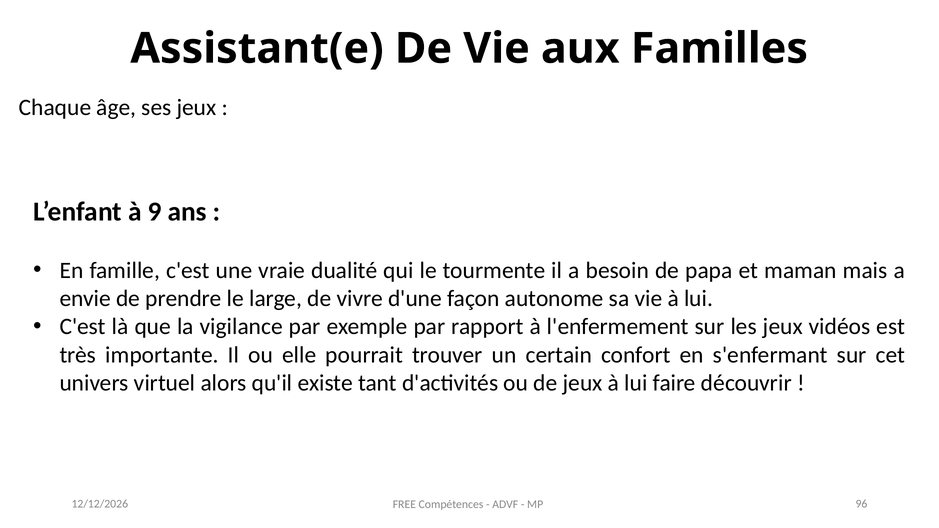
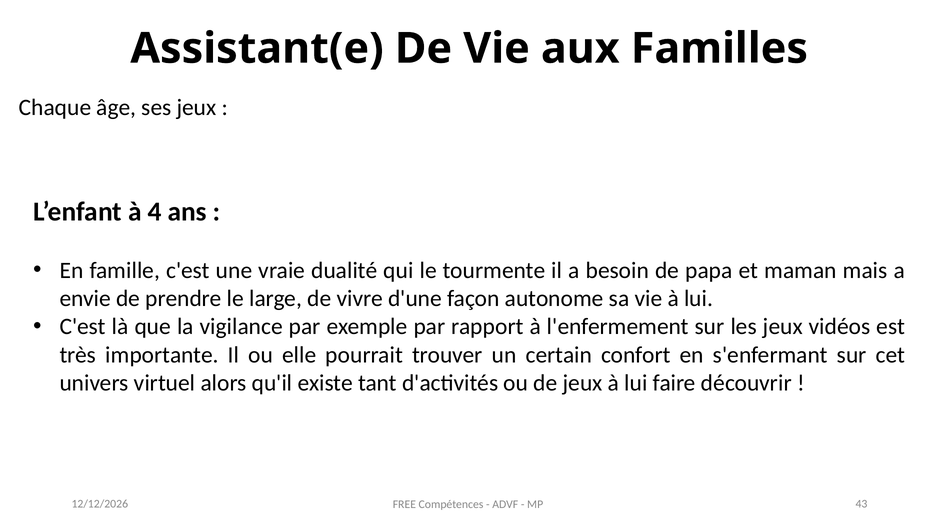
9: 9 -> 4 (155, 212)
96: 96 -> 43 (861, 504)
